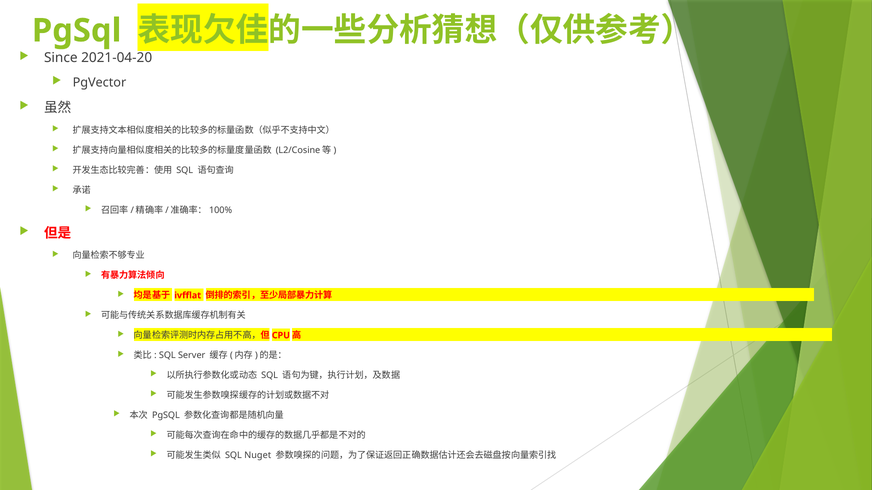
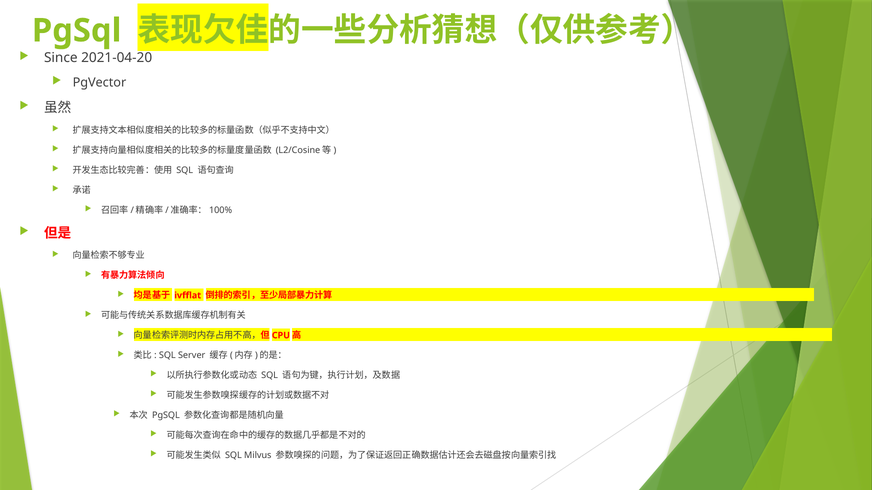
Nuget: Nuget -> Milvus (258, 456)
